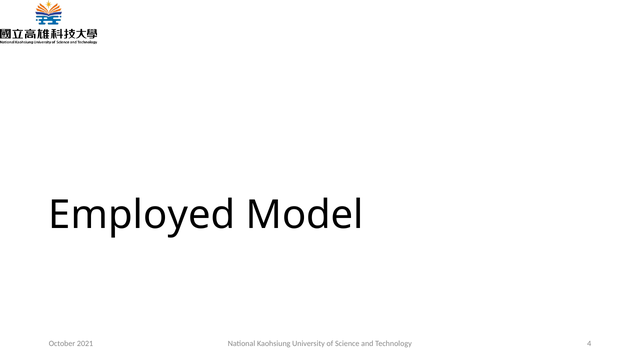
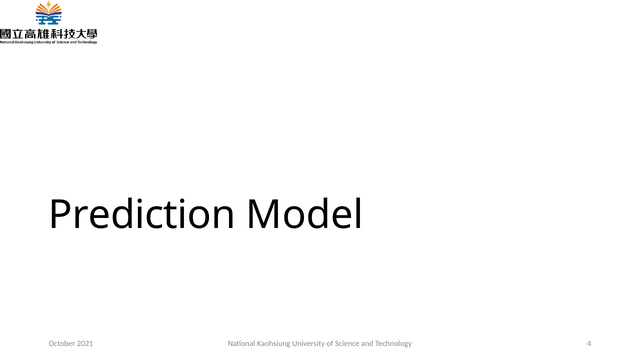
Employed: Employed -> Prediction (142, 215)
